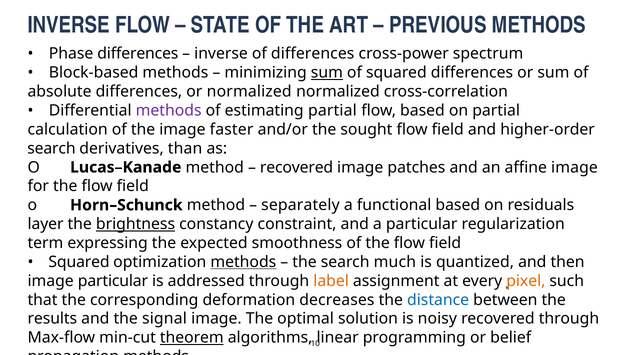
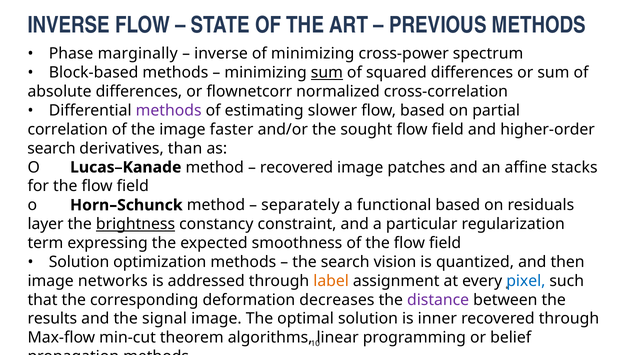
Phase differences: differences -> marginally (138, 54)
of differences: differences -> minimizing (313, 54)
or normalized: normalized -> flownetcorr (249, 92)
estimating partial: partial -> slower (332, 110)
calculation: calculation -> correlation (68, 129)
affine image: image -> stacks (574, 167)
Squared: Squared -> Solution (79, 262)
methods underline: present -> none (243, 262)
much: much -> vision (395, 262)
image particular: particular -> networks (113, 281)
pixel colour: orange -> blue (526, 281)
distance colour: blue -> purple (438, 300)
noisy: noisy -> inner (437, 319)
theorem underline: present -> none (192, 338)
